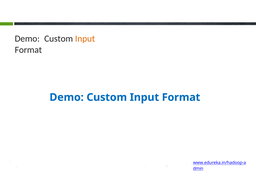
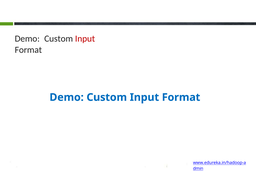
Input colour: orange -> red (85, 39)
